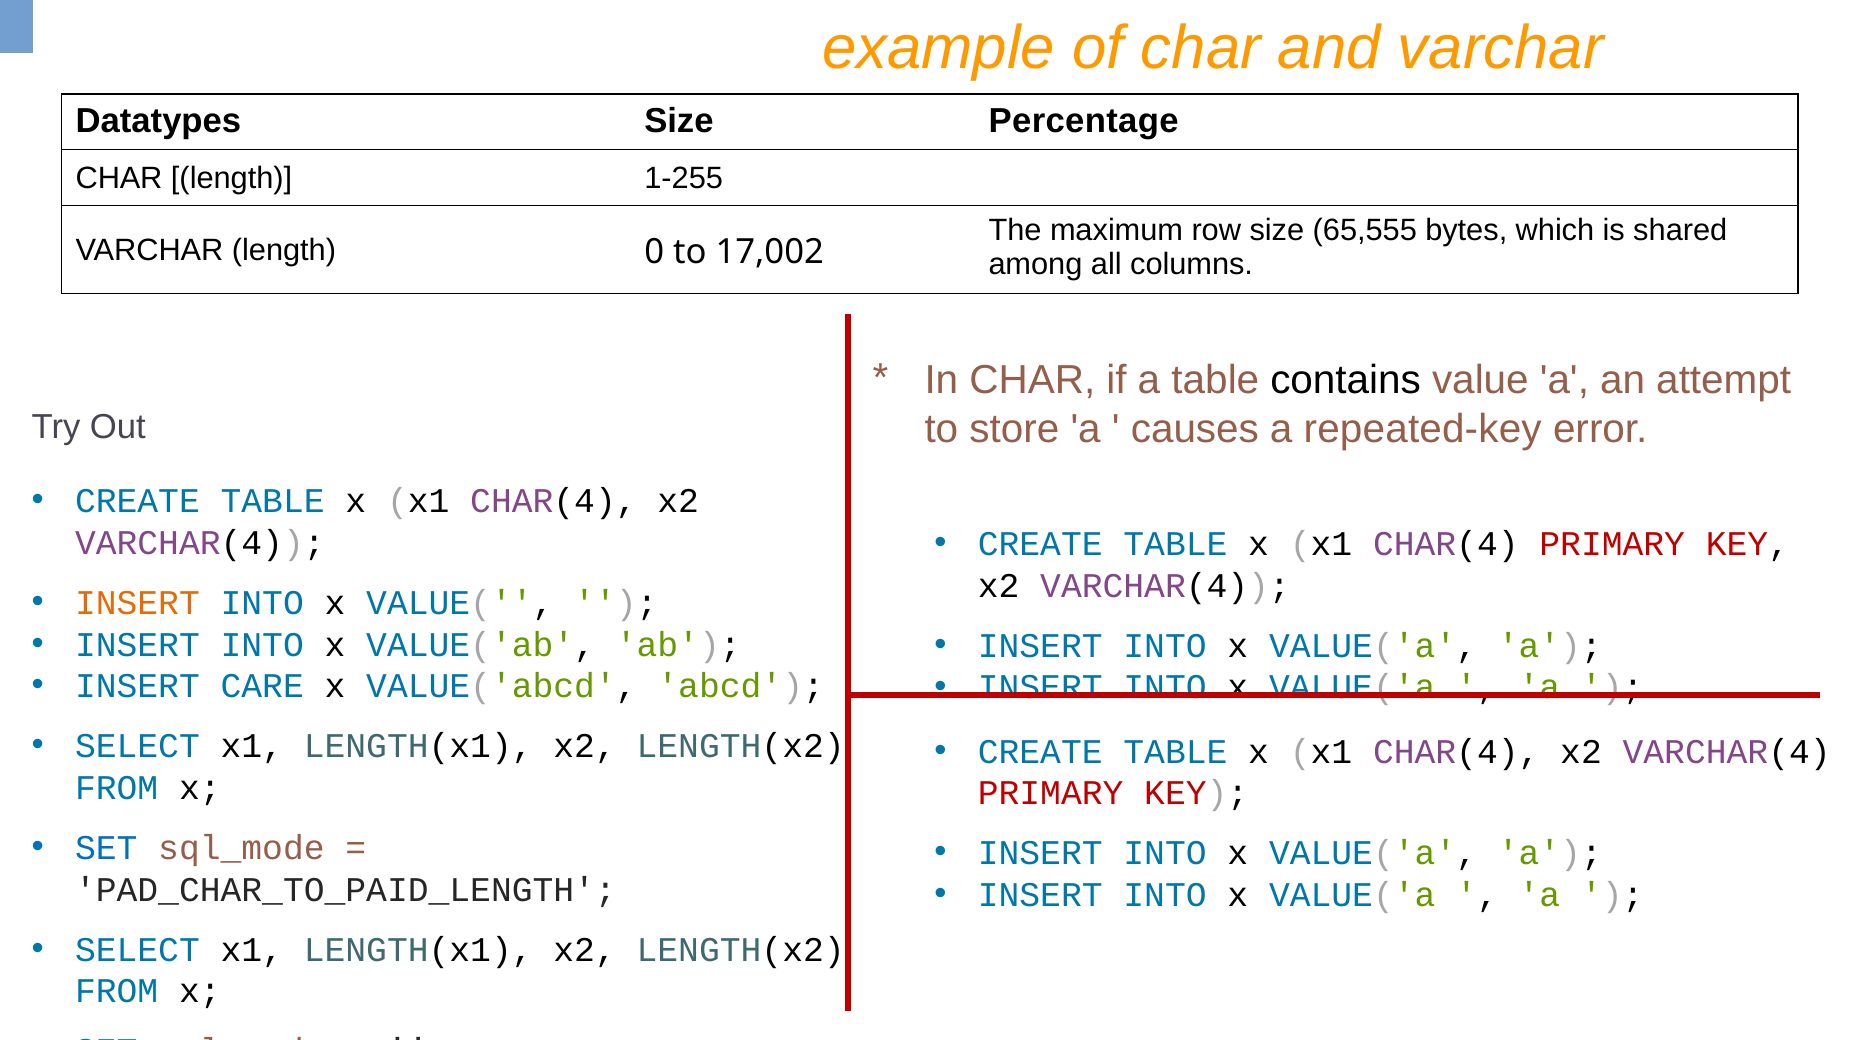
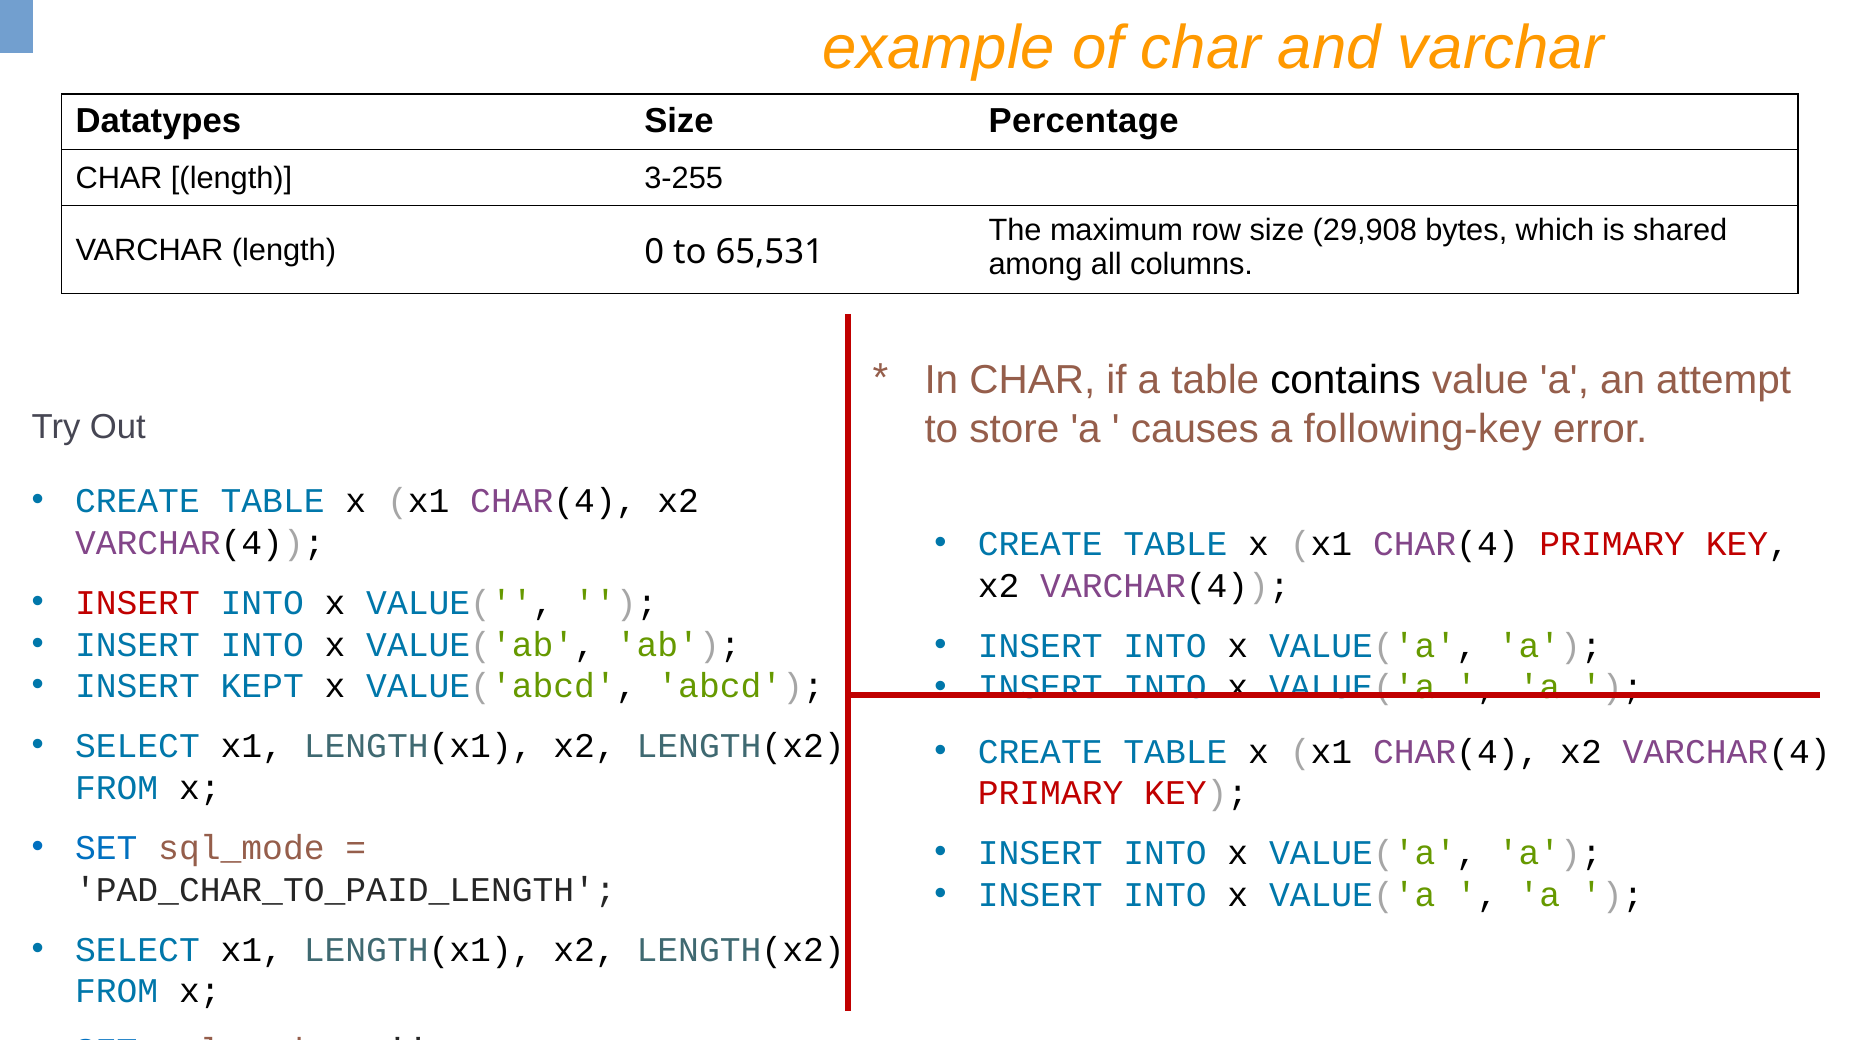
1-255: 1-255 -> 3-255 (684, 178)
65,555: 65,555 -> 29,908 (1365, 230)
17,002: 17,002 -> 65,531 (770, 252)
repeated-key: repeated-key -> following-key (1423, 429)
INSERT colour: orange -> red (137, 603)
CARE: CARE -> KEPT (262, 686)
